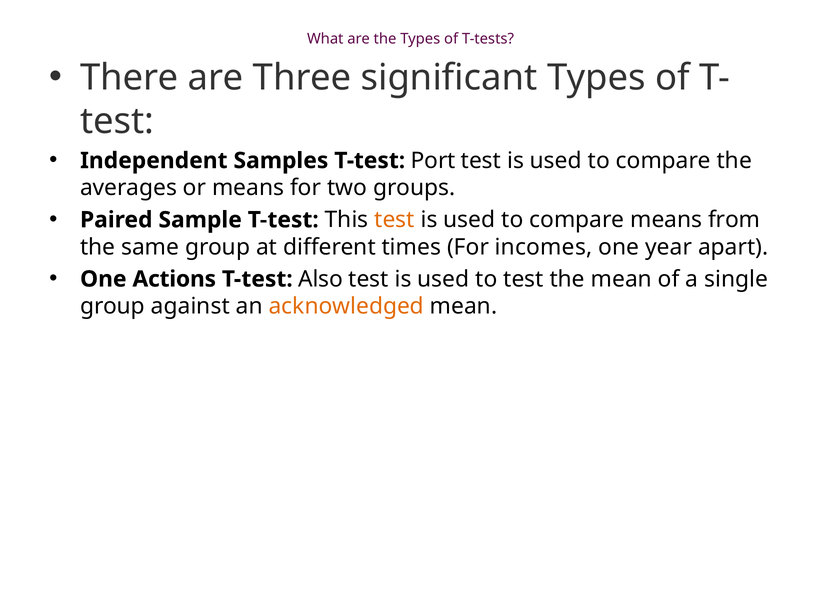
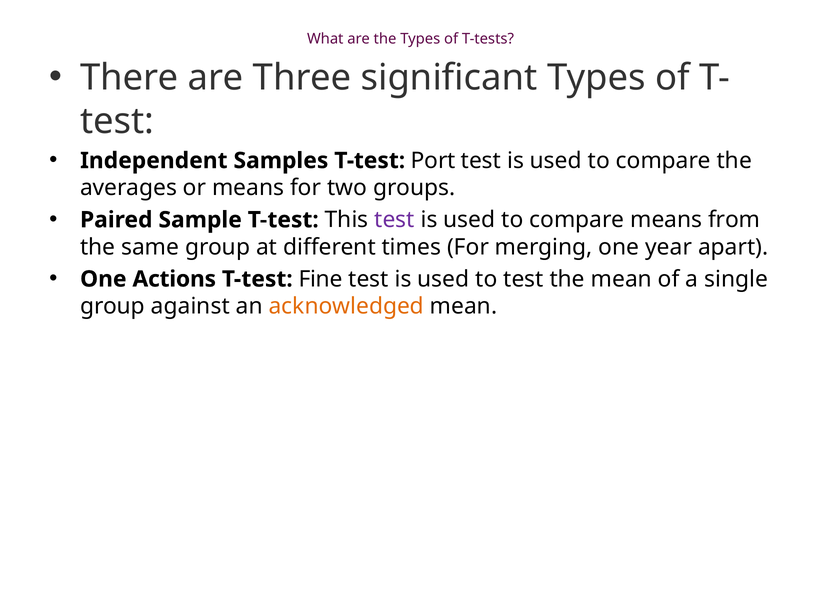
test colour: orange -> purple (394, 220)
incomes: incomes -> merging (544, 247)
Also: Also -> Fine (321, 279)
